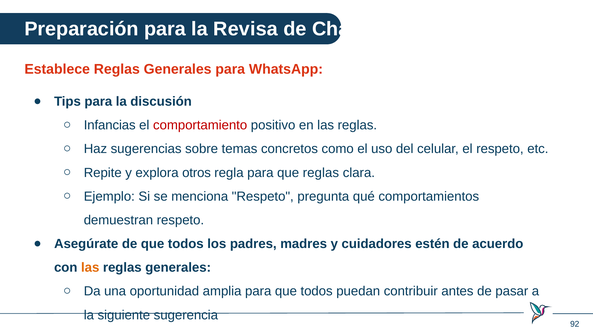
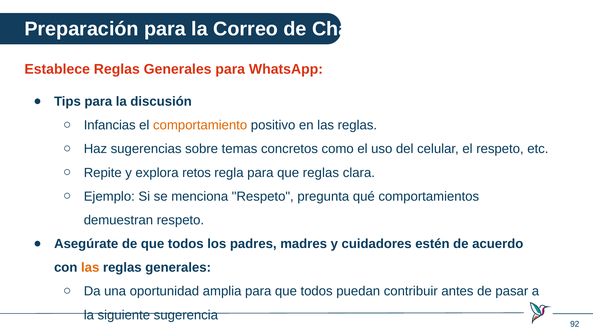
Revisa: Revisa -> Correo (246, 29)
comportamiento colour: red -> orange (200, 125)
otros: otros -> retos (197, 172)
